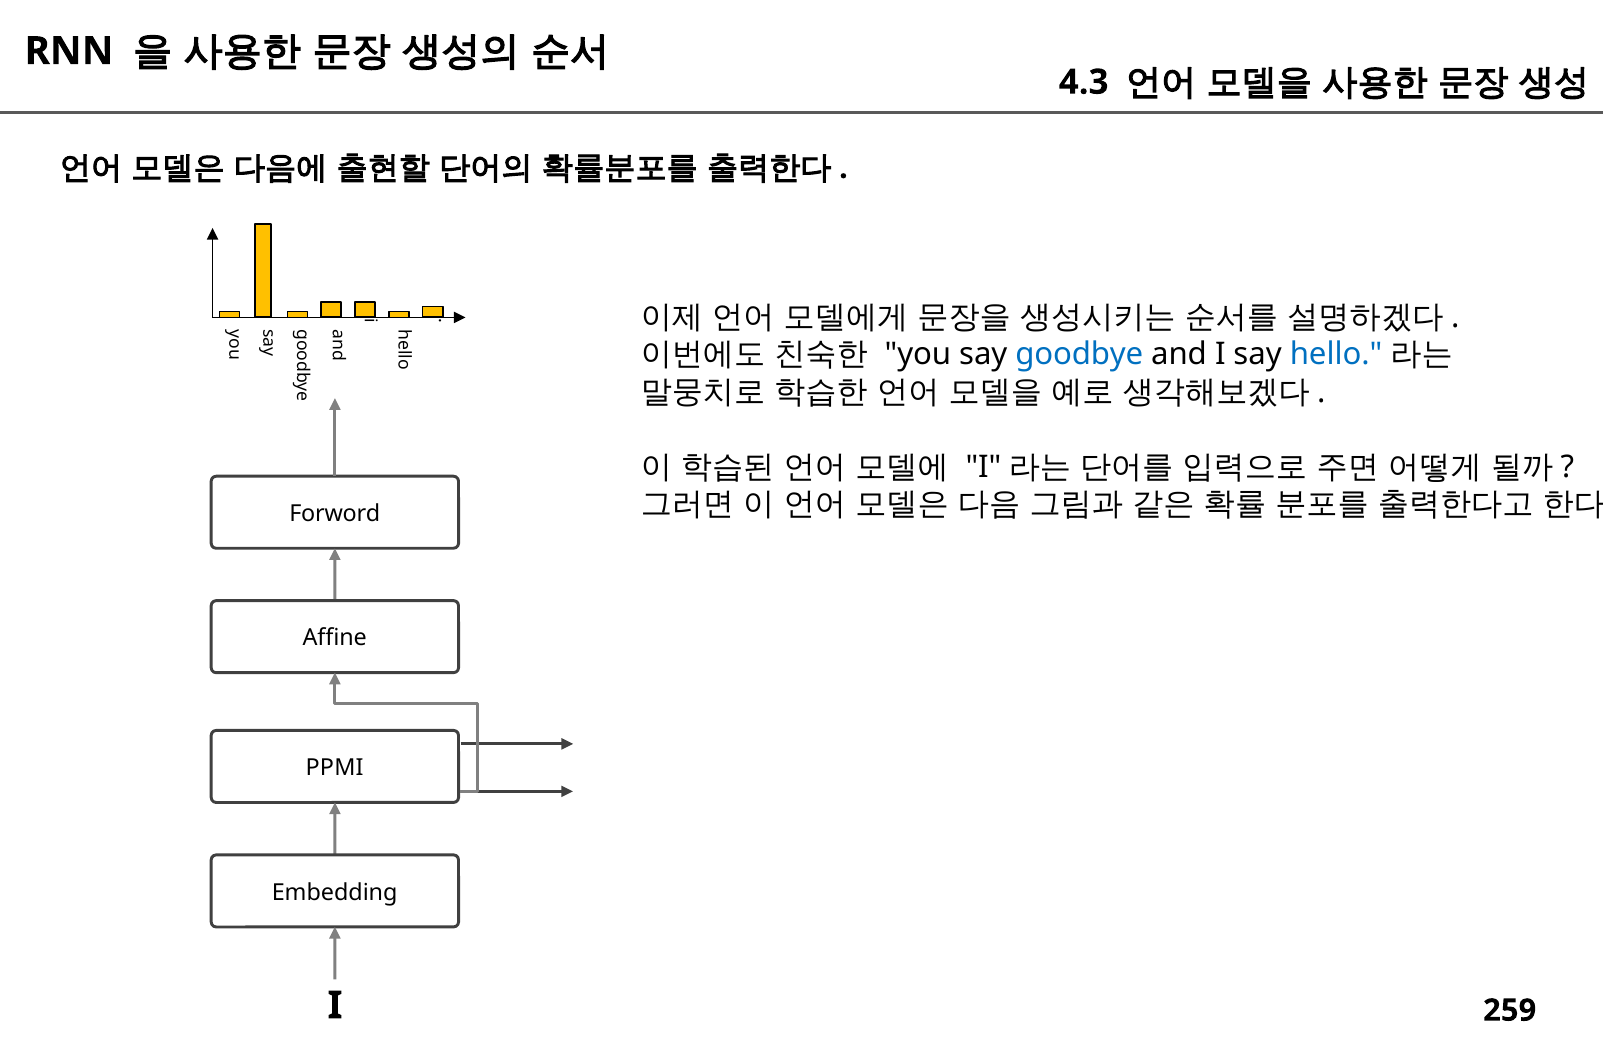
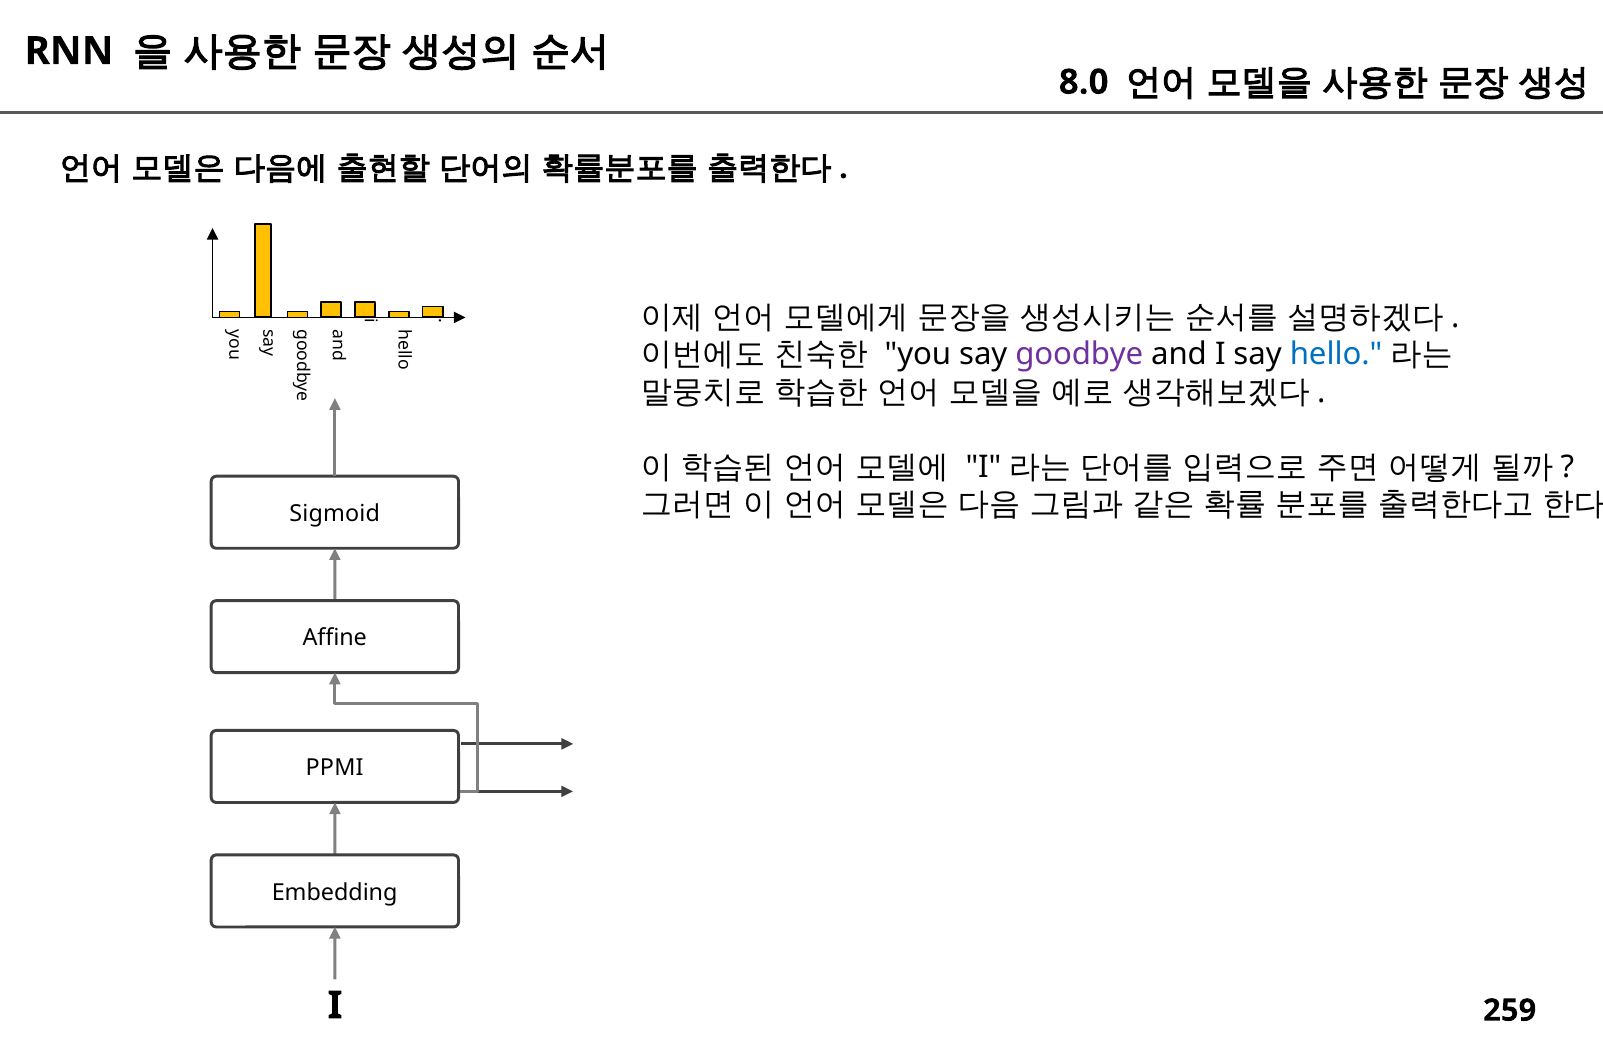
4.3: 4.3 -> 8.0 (1084, 82)
goodbye colour: blue -> purple (1079, 355)
Forword: Forword -> Sigmoid (335, 514)
